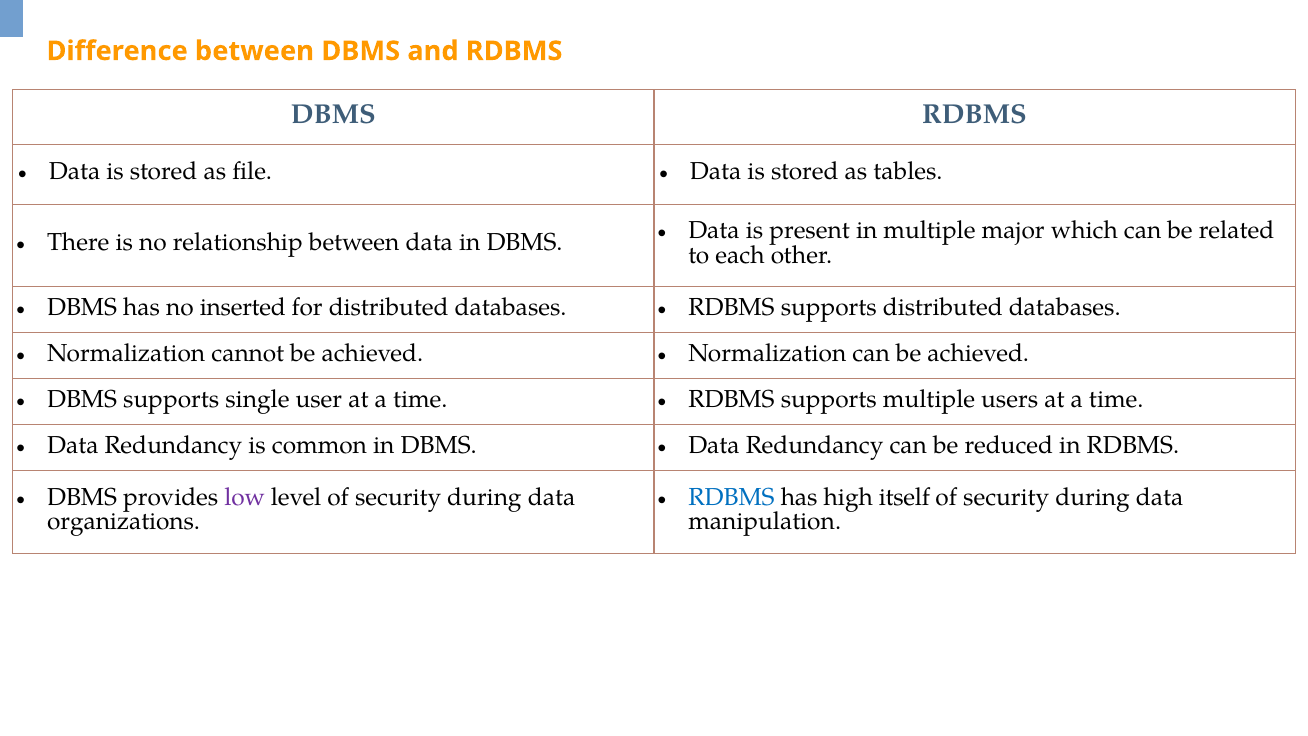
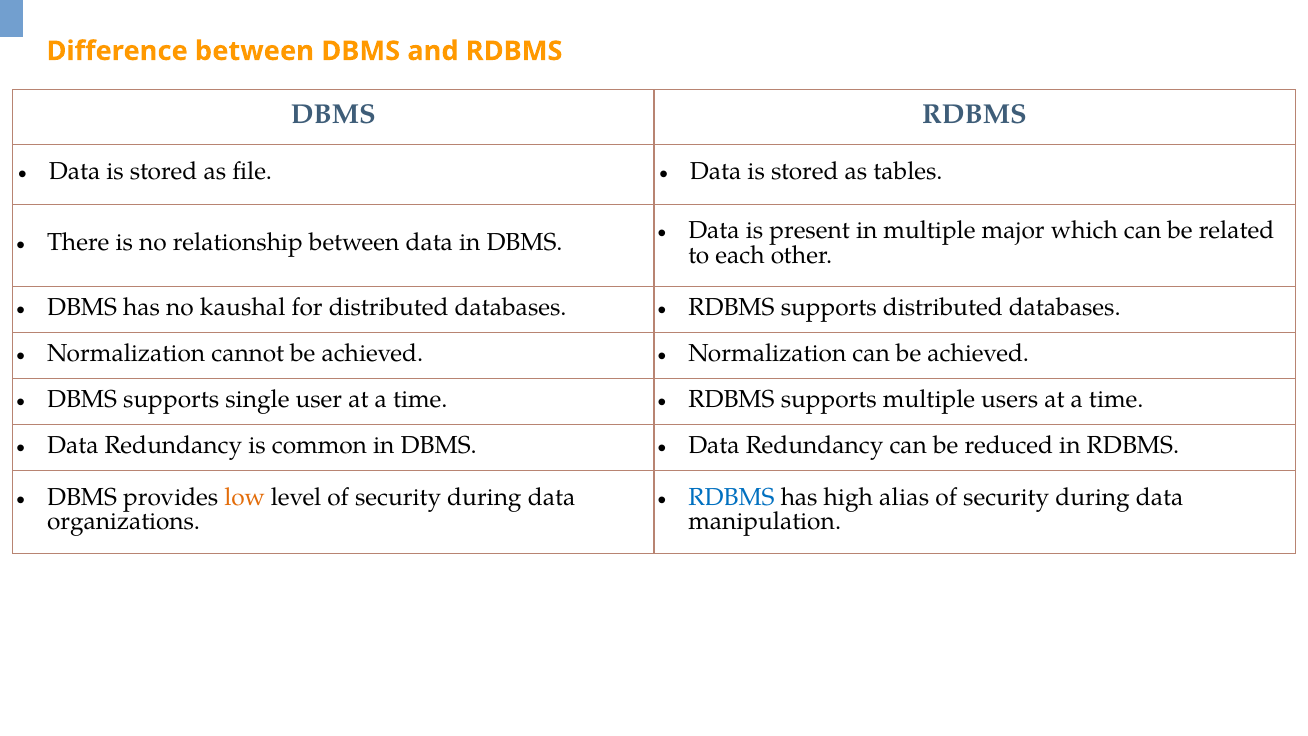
inserted: inserted -> kaushal (243, 307)
low colour: purple -> orange (245, 497)
itself: itself -> alias (904, 497)
